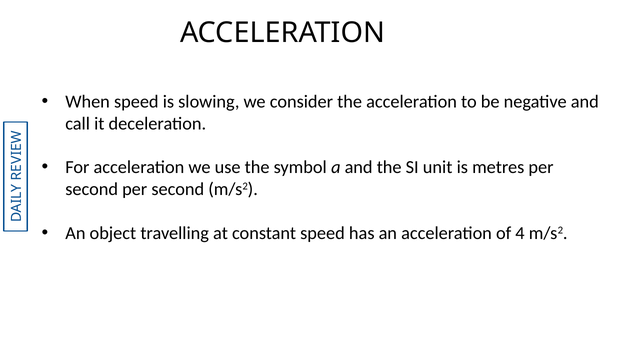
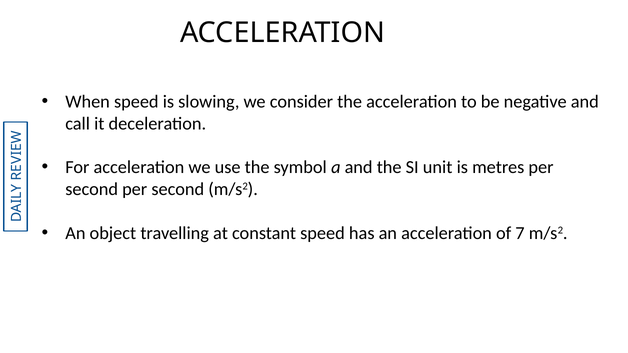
4: 4 -> 7 (520, 233)
